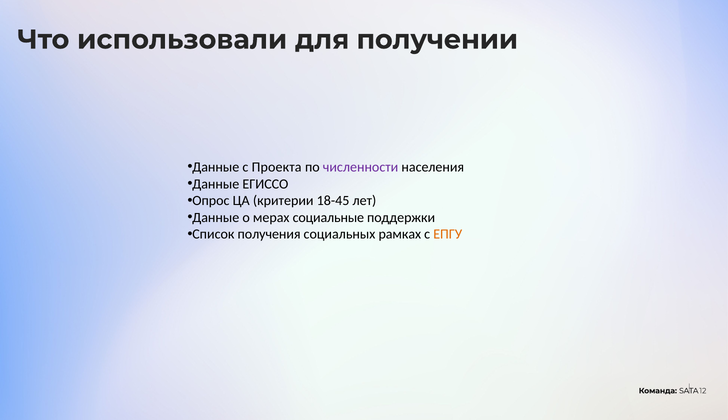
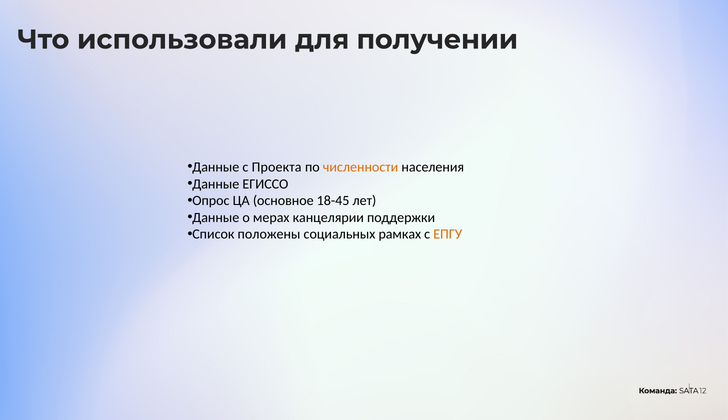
численности colour: purple -> orange (361, 167)
критерии: критерии -> основное (283, 201)
социальные: социальные -> канцелярии (328, 218)
получения: получения -> положены (269, 234)
